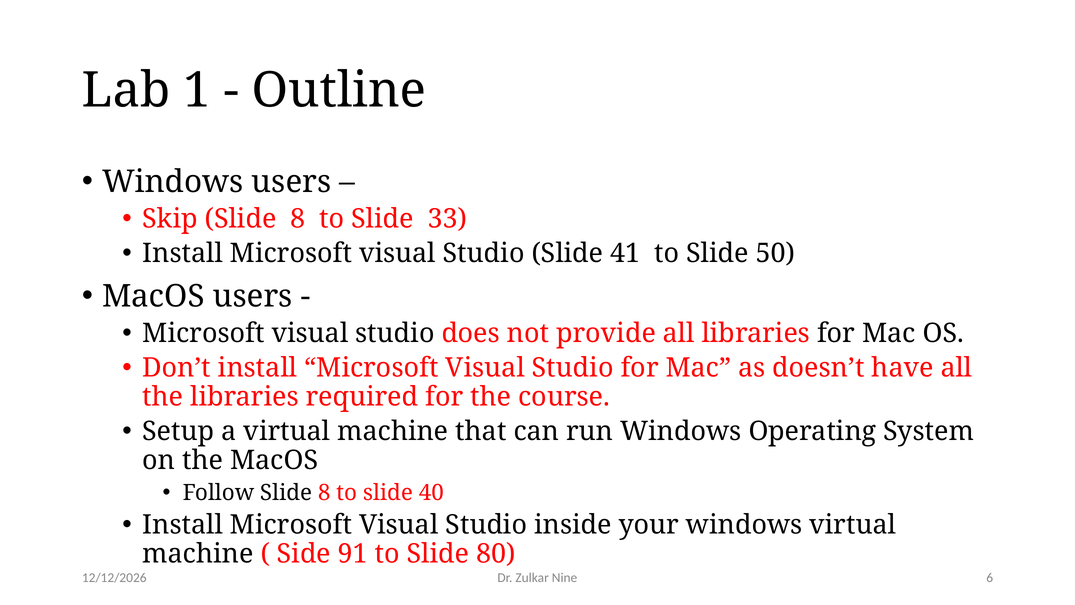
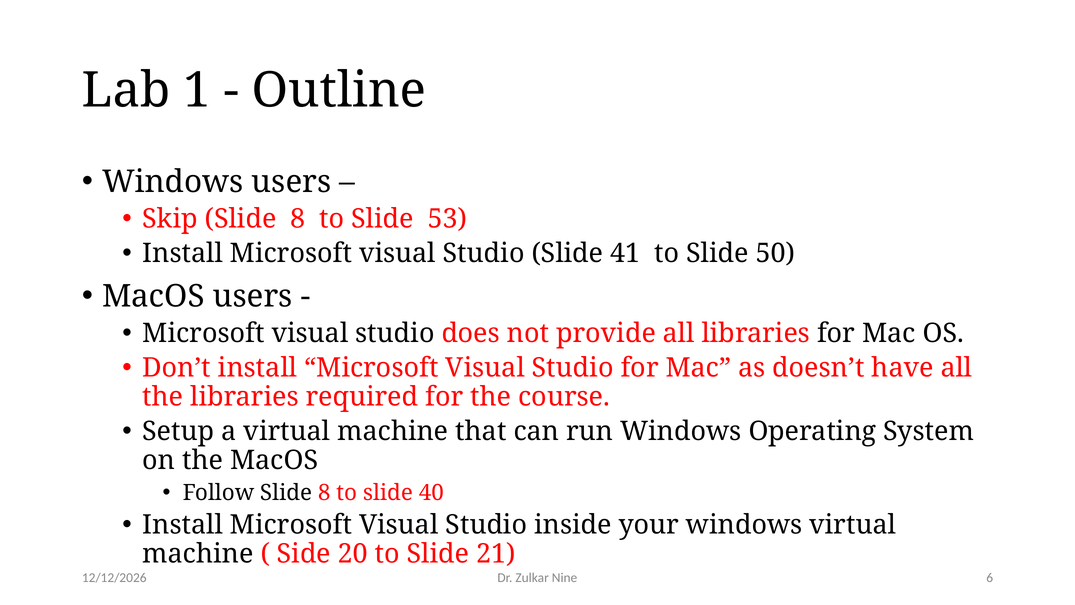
33: 33 -> 53 (447, 219)
91: 91 -> 20 (353, 554)
80: 80 -> 21 (496, 554)
